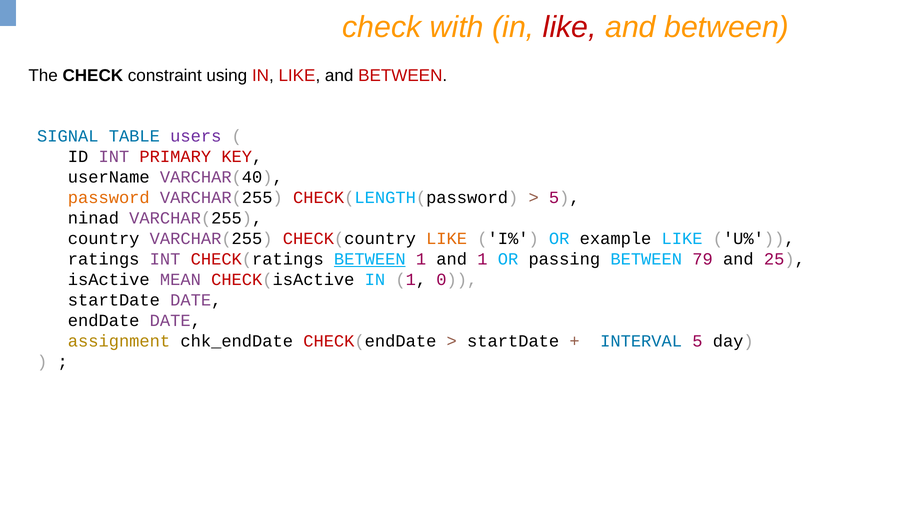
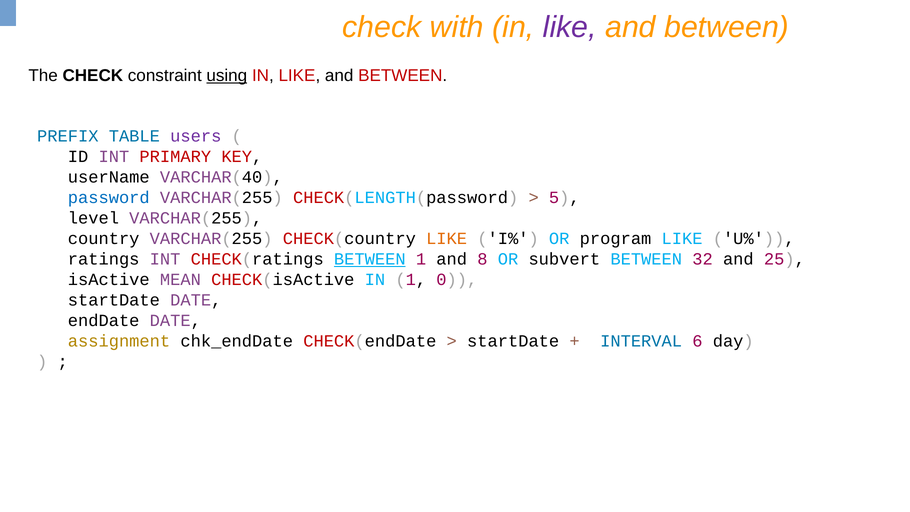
like colour: red -> purple (570, 27)
using underline: none -> present (227, 76)
SIGNAL: SIGNAL -> PREFIX (68, 136)
password colour: orange -> blue (109, 198)
ninad: ninad -> level (93, 218)
example: example -> program (616, 239)
and 1: 1 -> 8 (482, 259)
passing: passing -> subvert (564, 259)
79: 79 -> 32 (703, 259)
INTERVAL 5: 5 -> 6 (697, 341)
